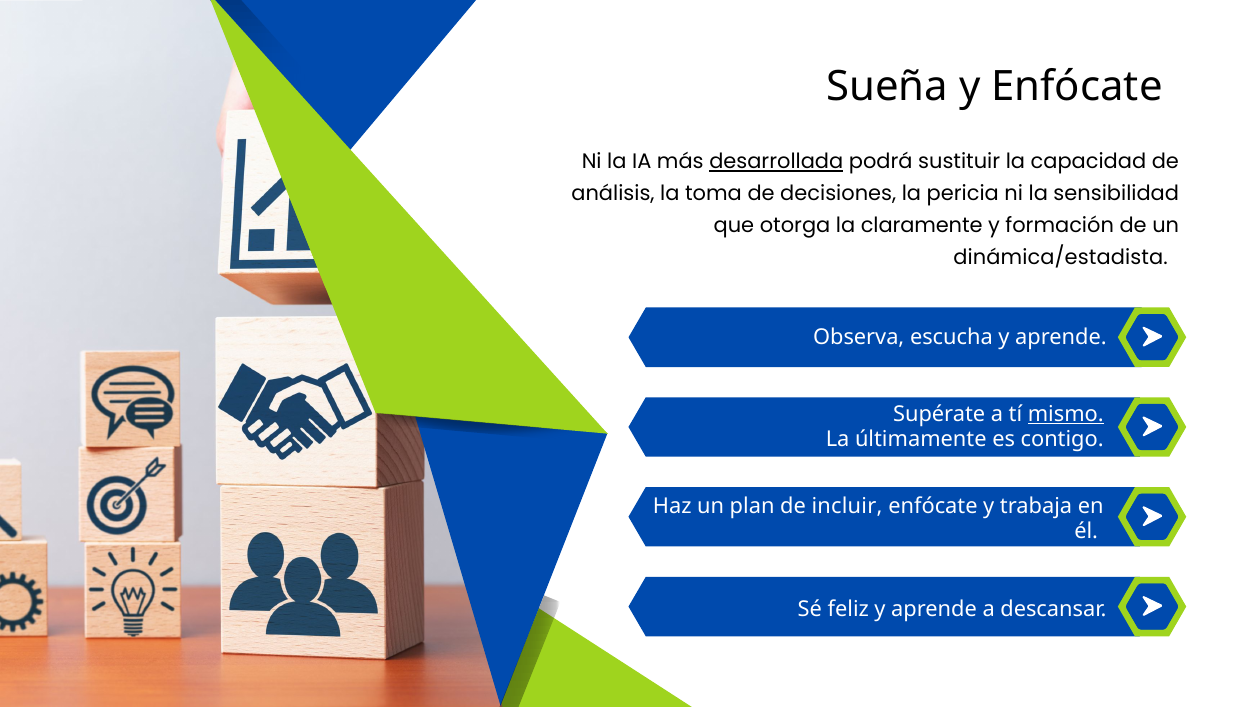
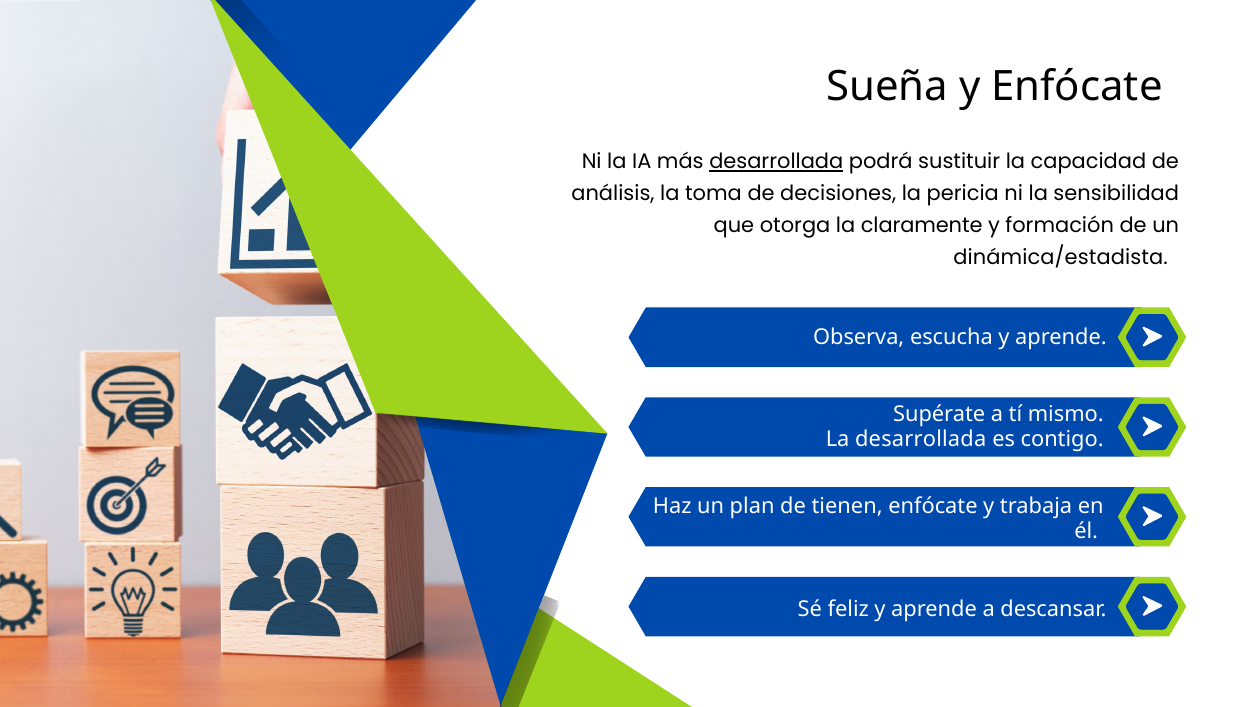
mismo underline: present -> none (1066, 414)
La últimamente: últimamente -> desarrollada (921, 439)
incluir: incluir -> tienen (847, 506)
